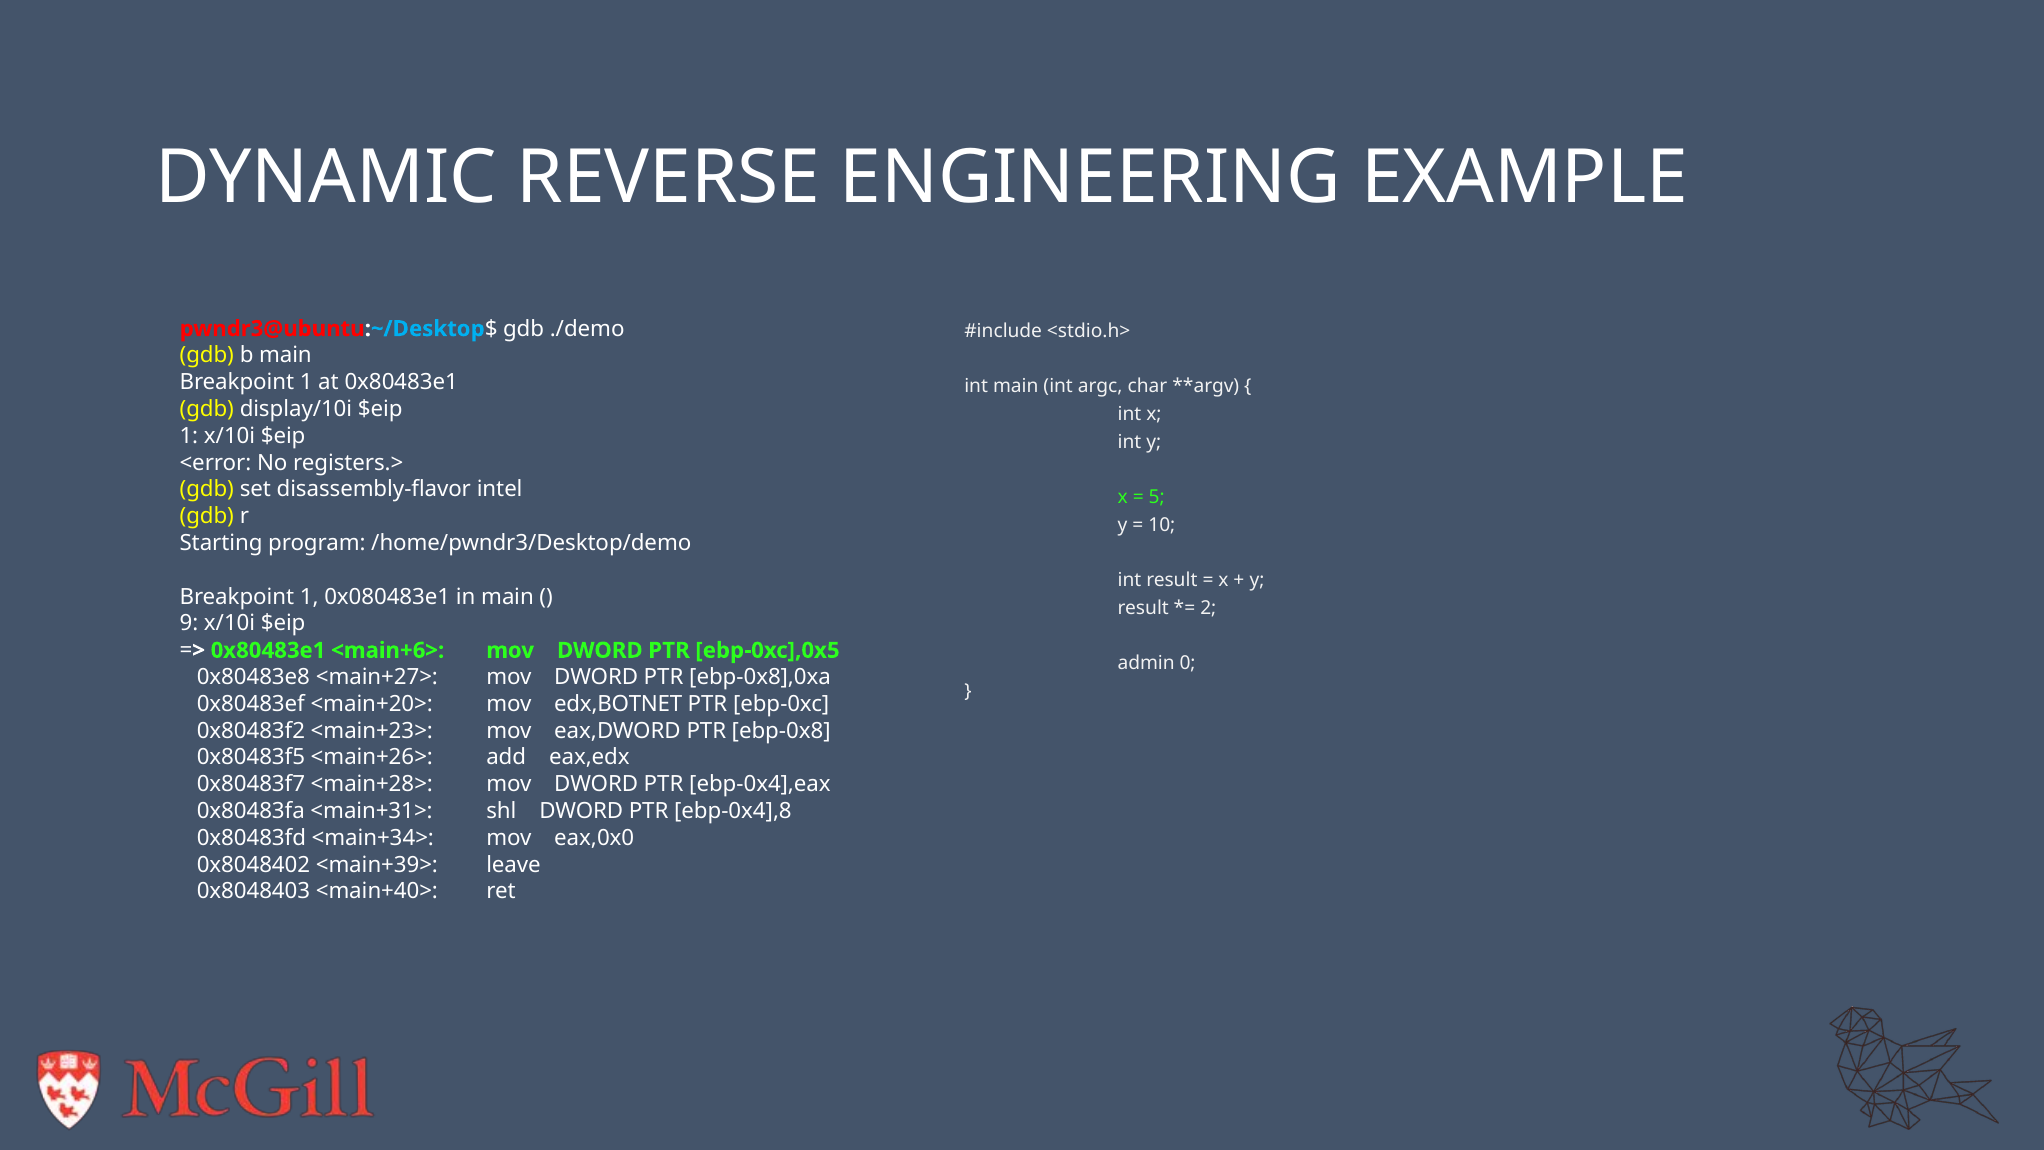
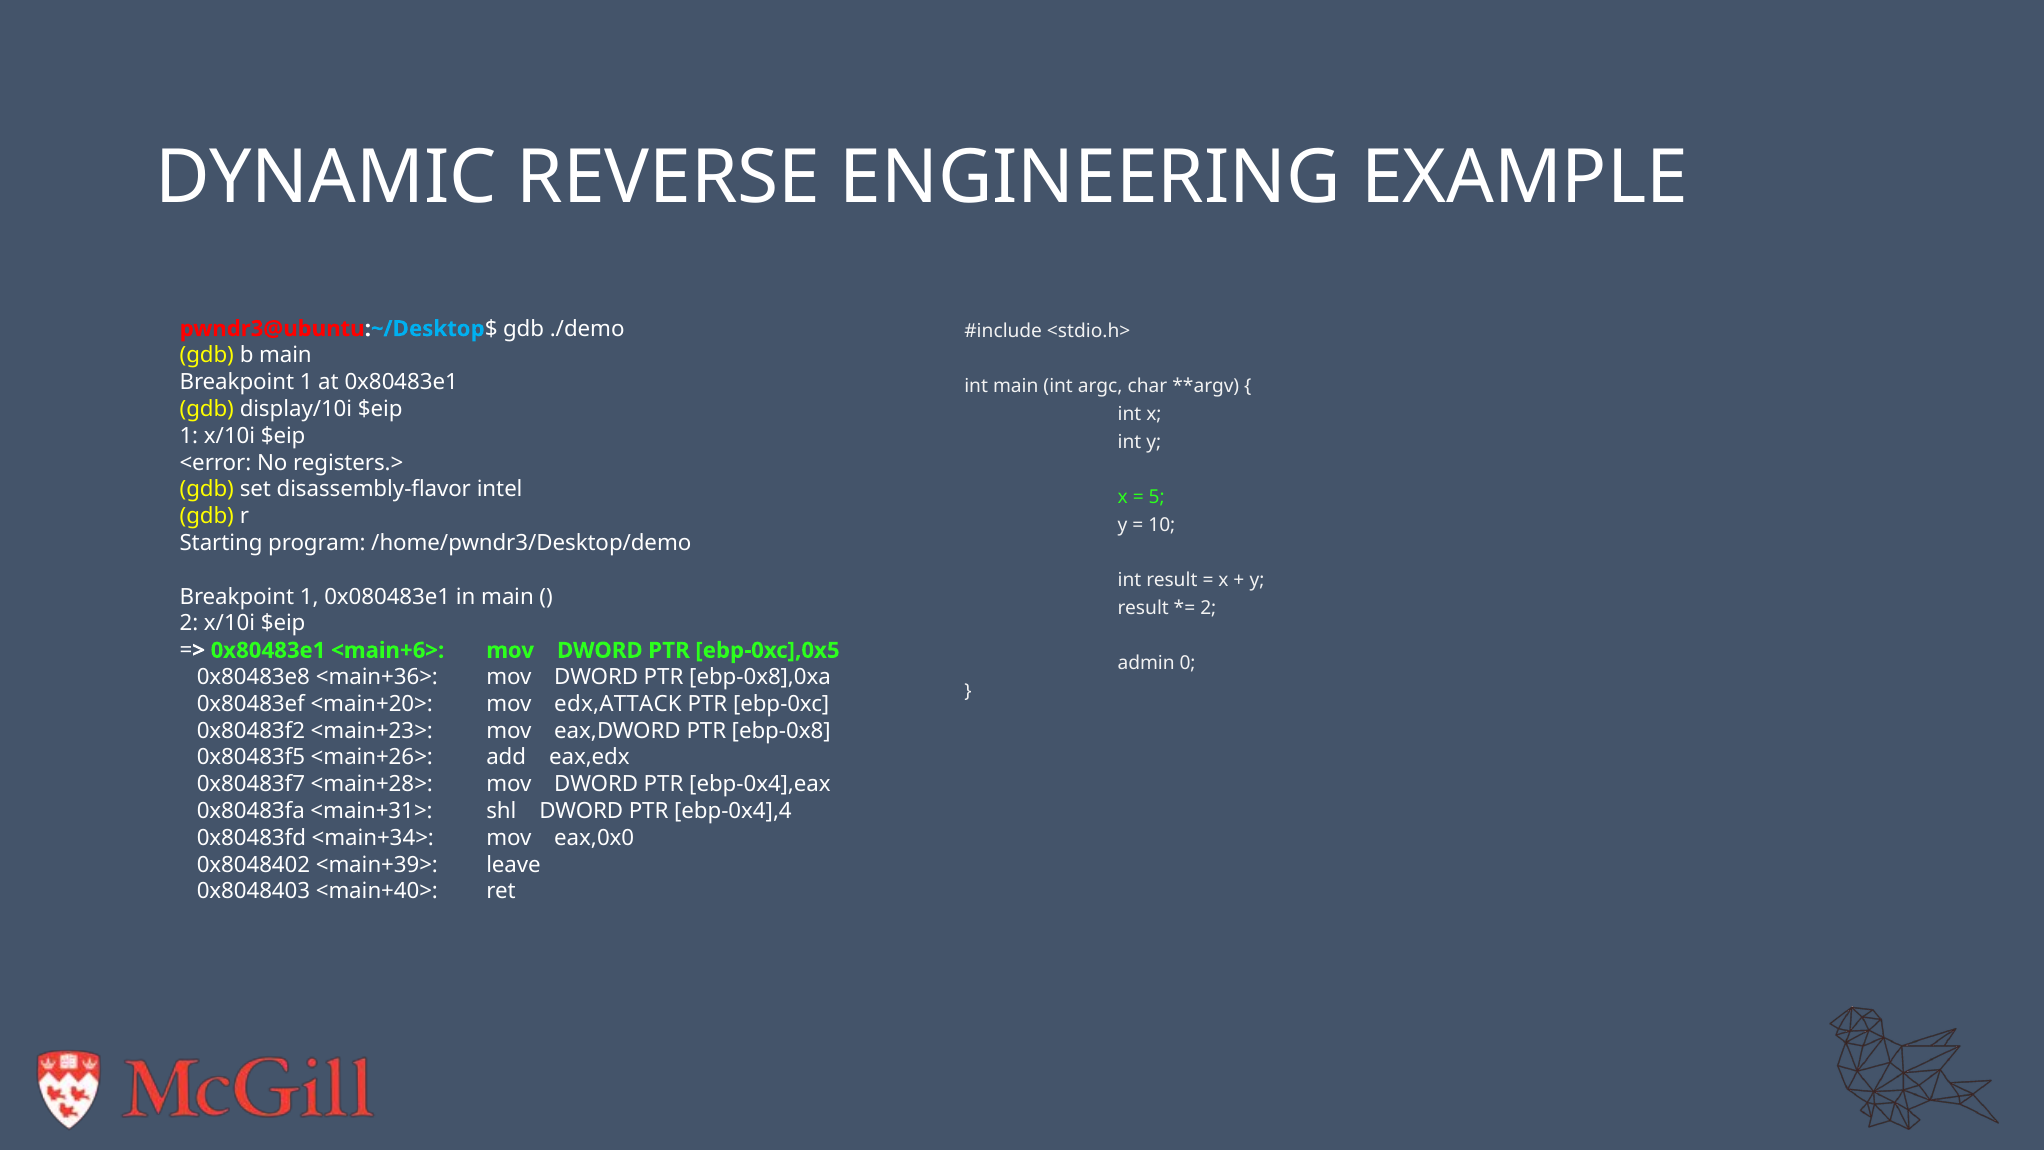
9: 9 -> 2 (189, 623)
<main+27>: <main+27> -> <main+36> (377, 677)
edx,BOTNET: edx,BOTNET -> edx,ATTACK (618, 704)
ebp-0x4],8: ebp-0x4],8 -> ebp-0x4],4 (733, 811)
